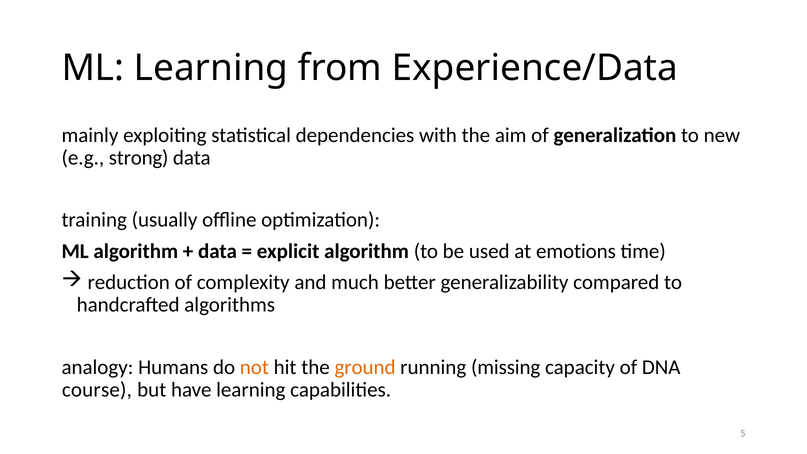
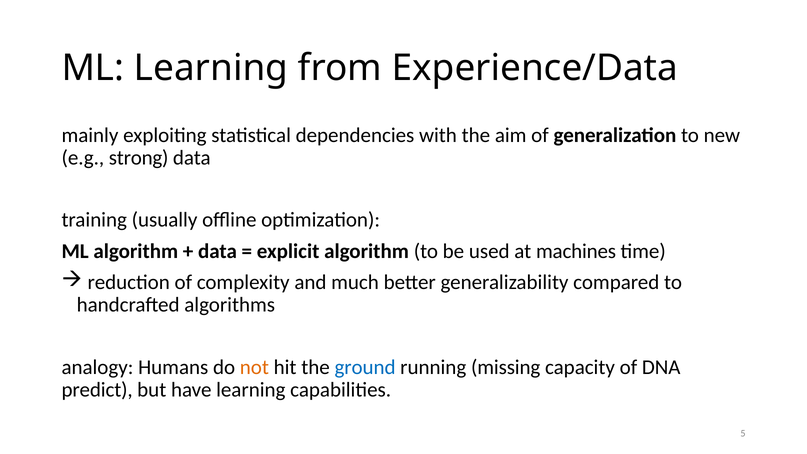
emotions: emotions -> machines (576, 251)
ground colour: orange -> blue (365, 367)
course: course -> predict (97, 390)
